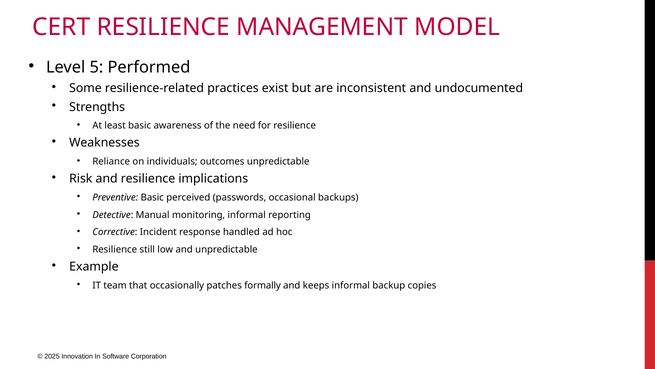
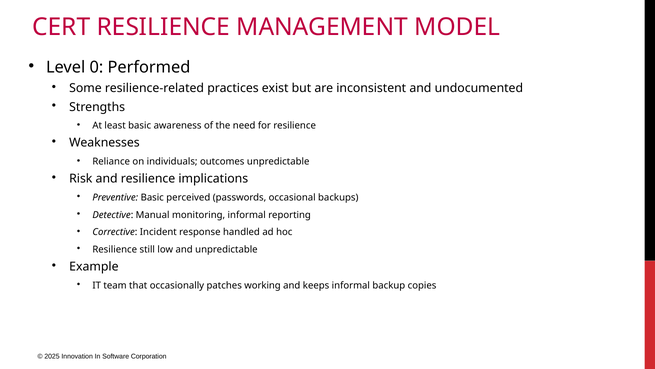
5: 5 -> 0 (96, 67)
formally: formally -> working (262, 285)
